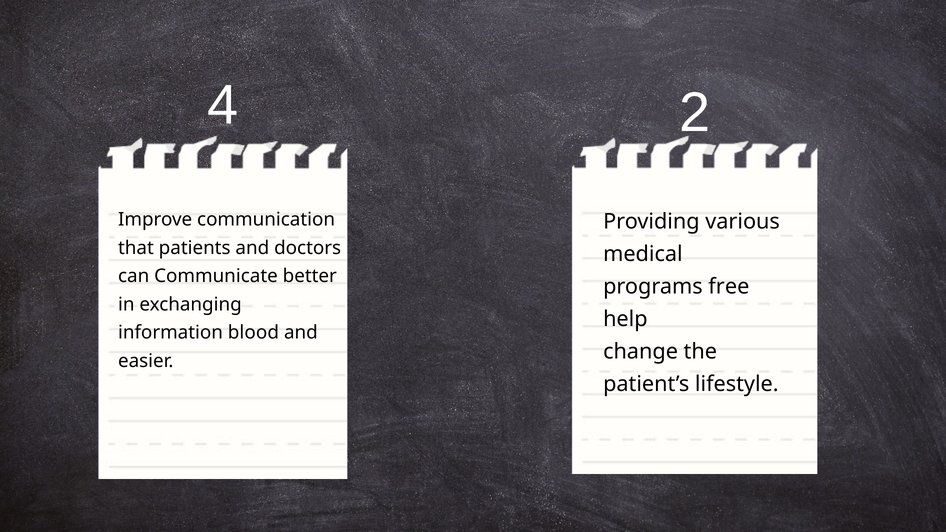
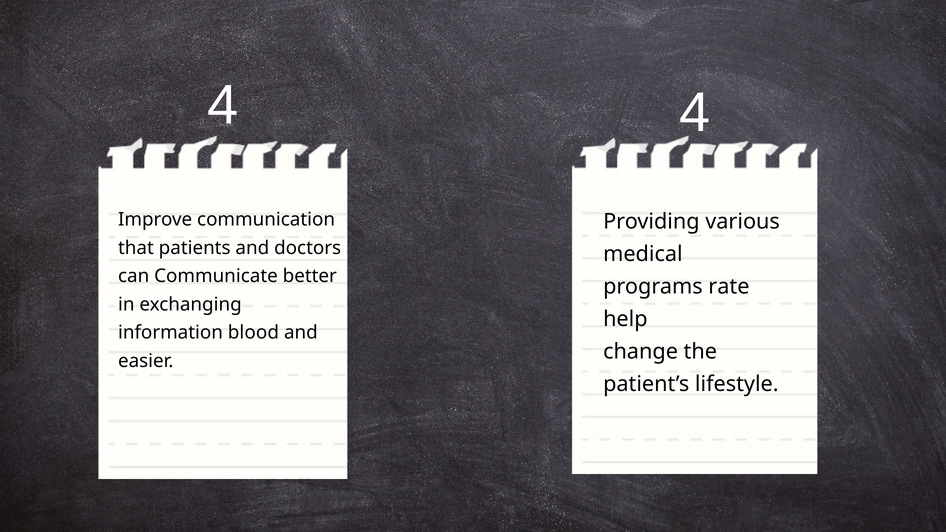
4 2: 2 -> 4 (695, 113)
free: free -> rate (729, 287)
